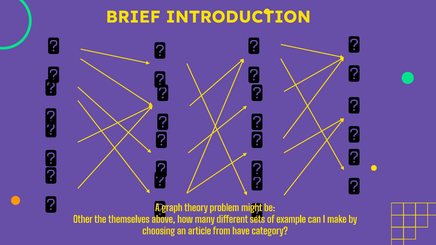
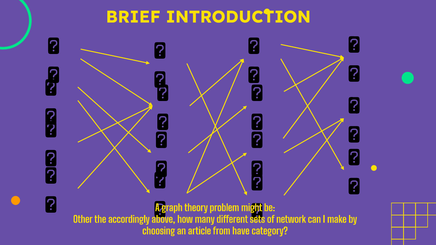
themselves: themselves -> accordingly (129, 220)
example: example -> network (291, 220)
